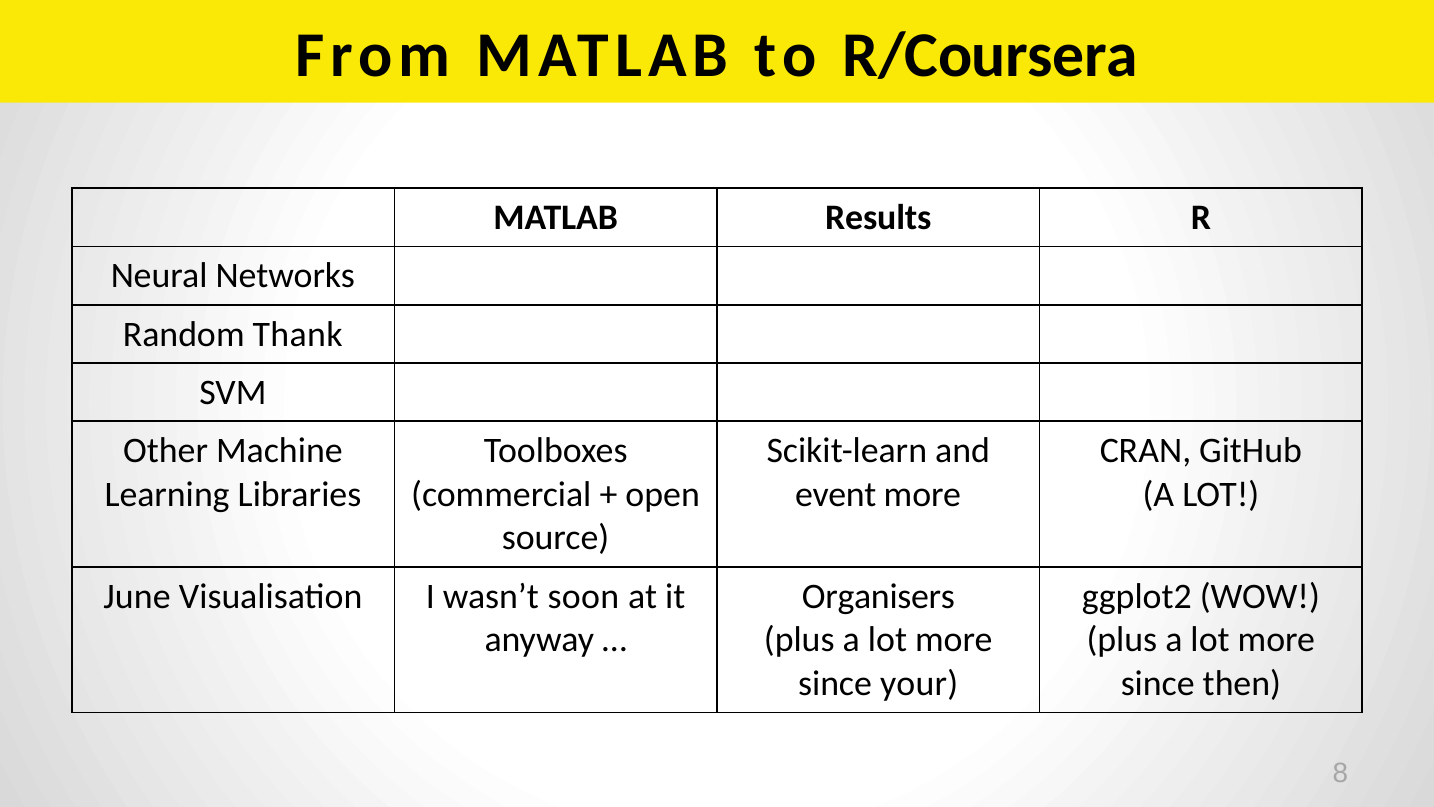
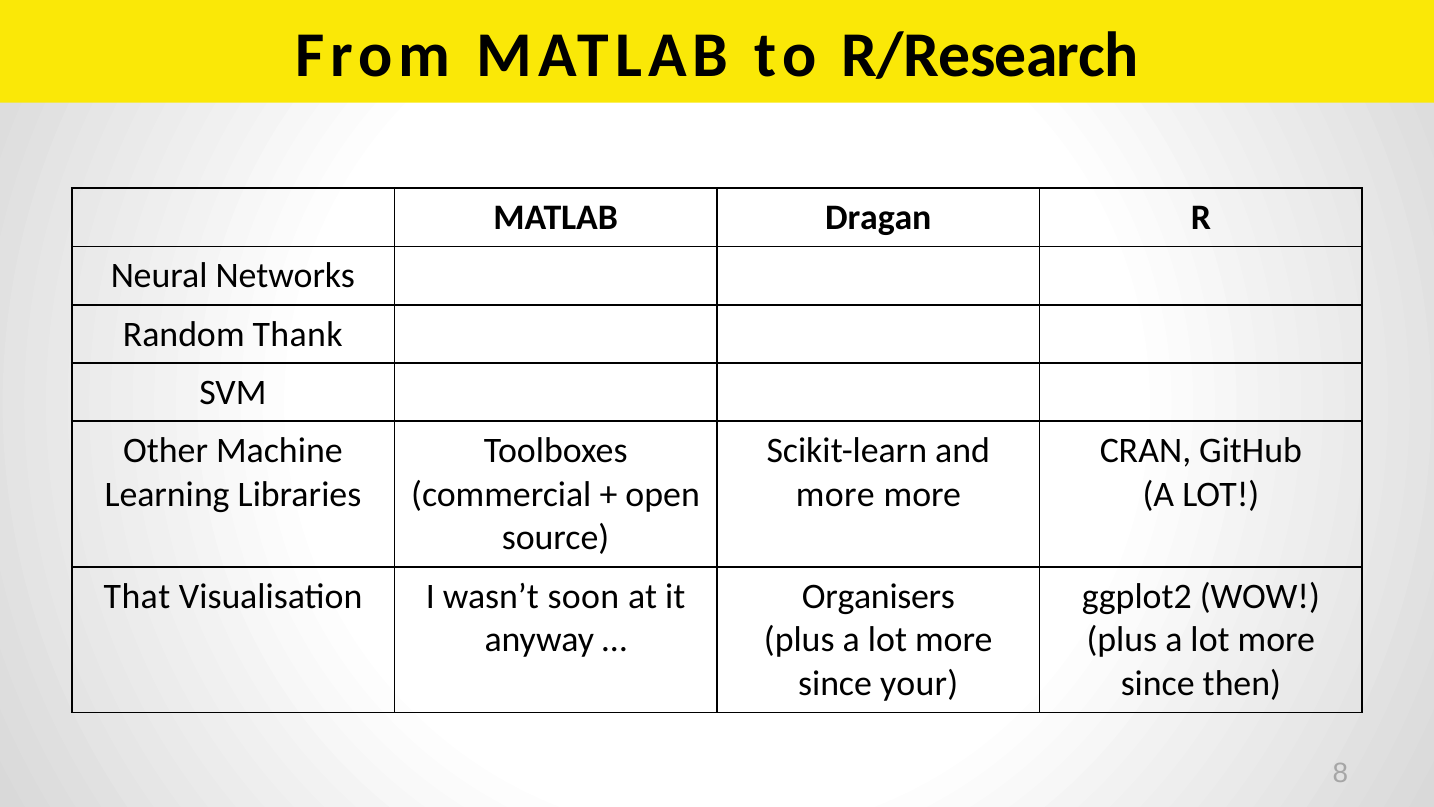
R/Coursera: R/Coursera -> R/Research (990, 55)
Results: Results -> Dragan (878, 218)
event: event -> more (835, 494)
June: June -> That (137, 596)
